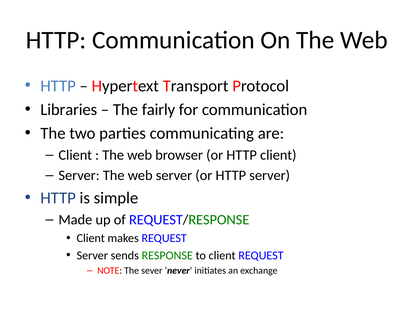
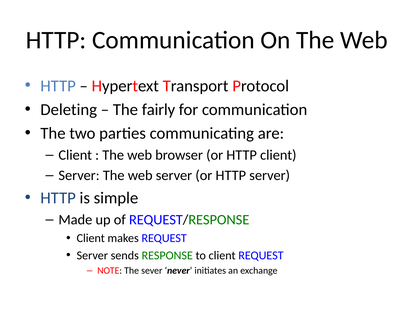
Libraries: Libraries -> Deleting (69, 109)
